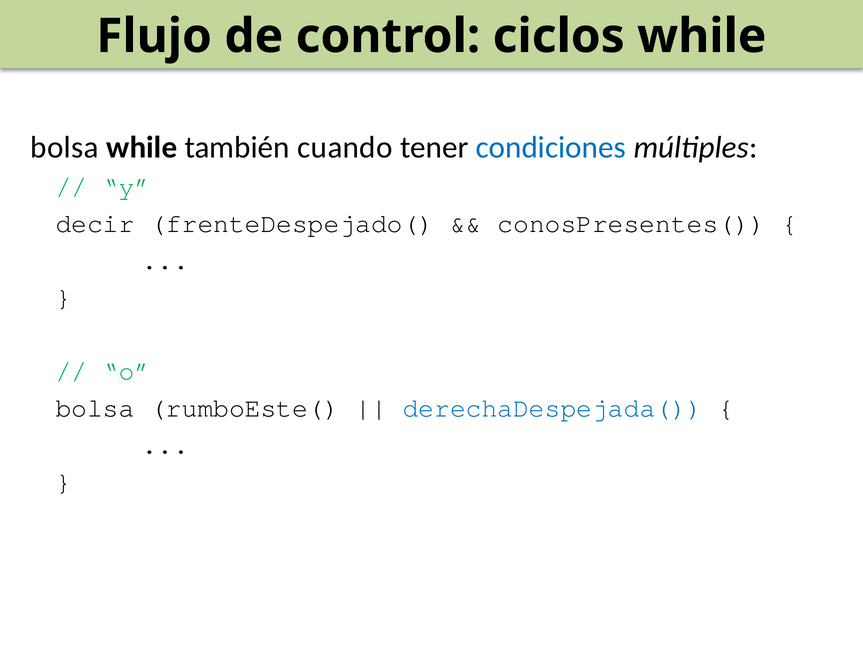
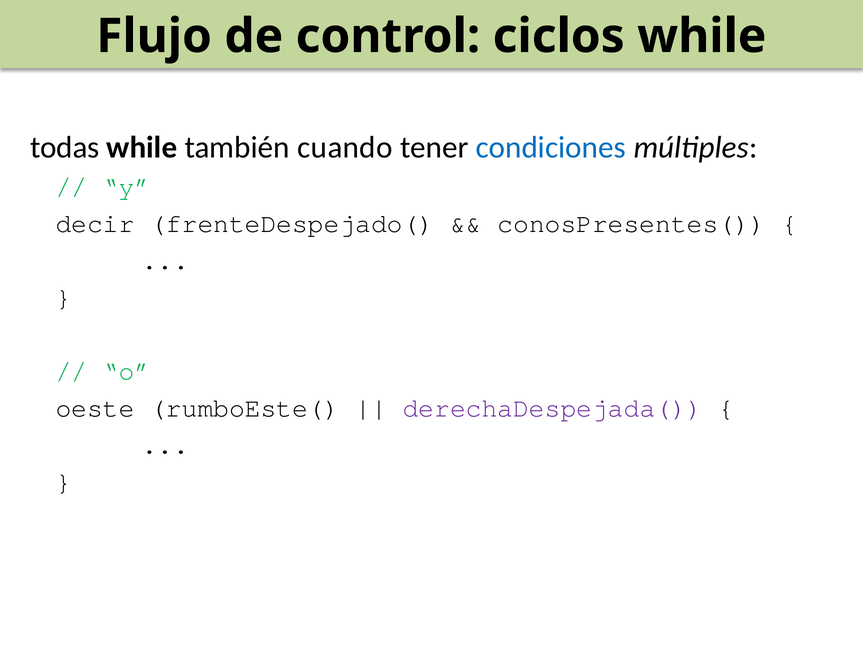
bolsa: bolsa -> todas (65, 147)
bolsa: bolsa -> oeste (95, 408)
derechaDespejada( colour: blue -> purple (553, 408)
